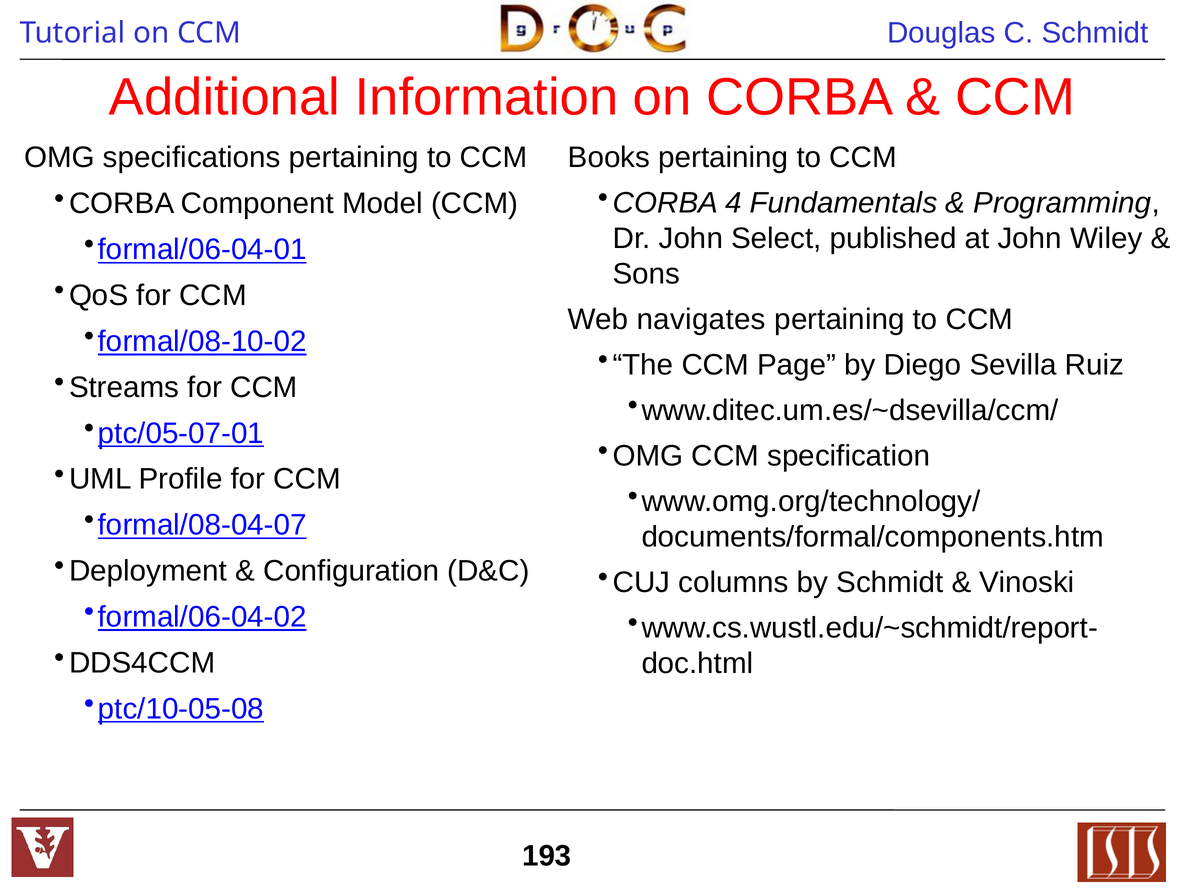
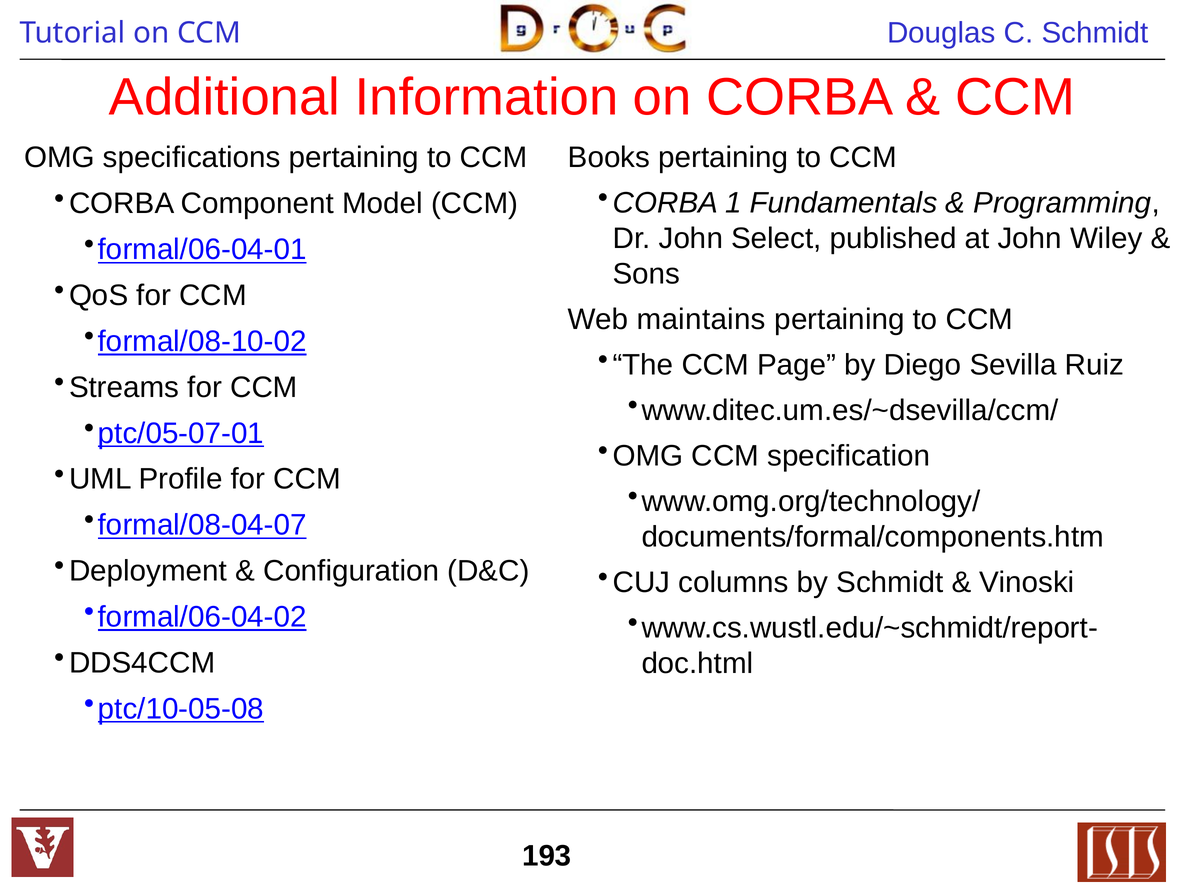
4: 4 -> 1 (733, 203)
navigates: navigates -> maintains (701, 320)
